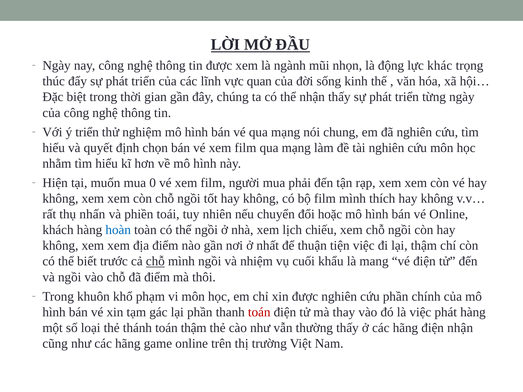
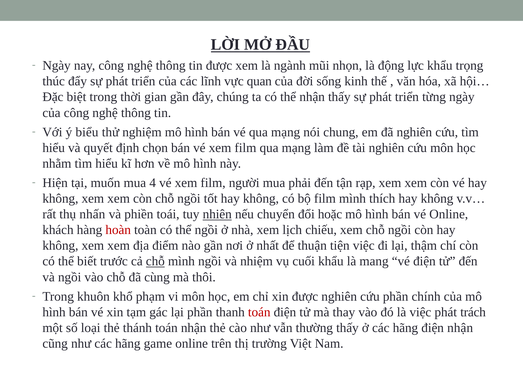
lực khác: khác -> khẩu (440, 66)
ý triển: triển -> biểu (87, 132)
0: 0 -> 4 (153, 183)
nhiên underline: none -> present (217, 214)
hoàn colour: blue -> red (118, 230)
đã điểm: điểm -> cùng (157, 277)
phát hàng: hàng -> trách (473, 312)
toán thậm: thậm -> nhận (194, 328)
